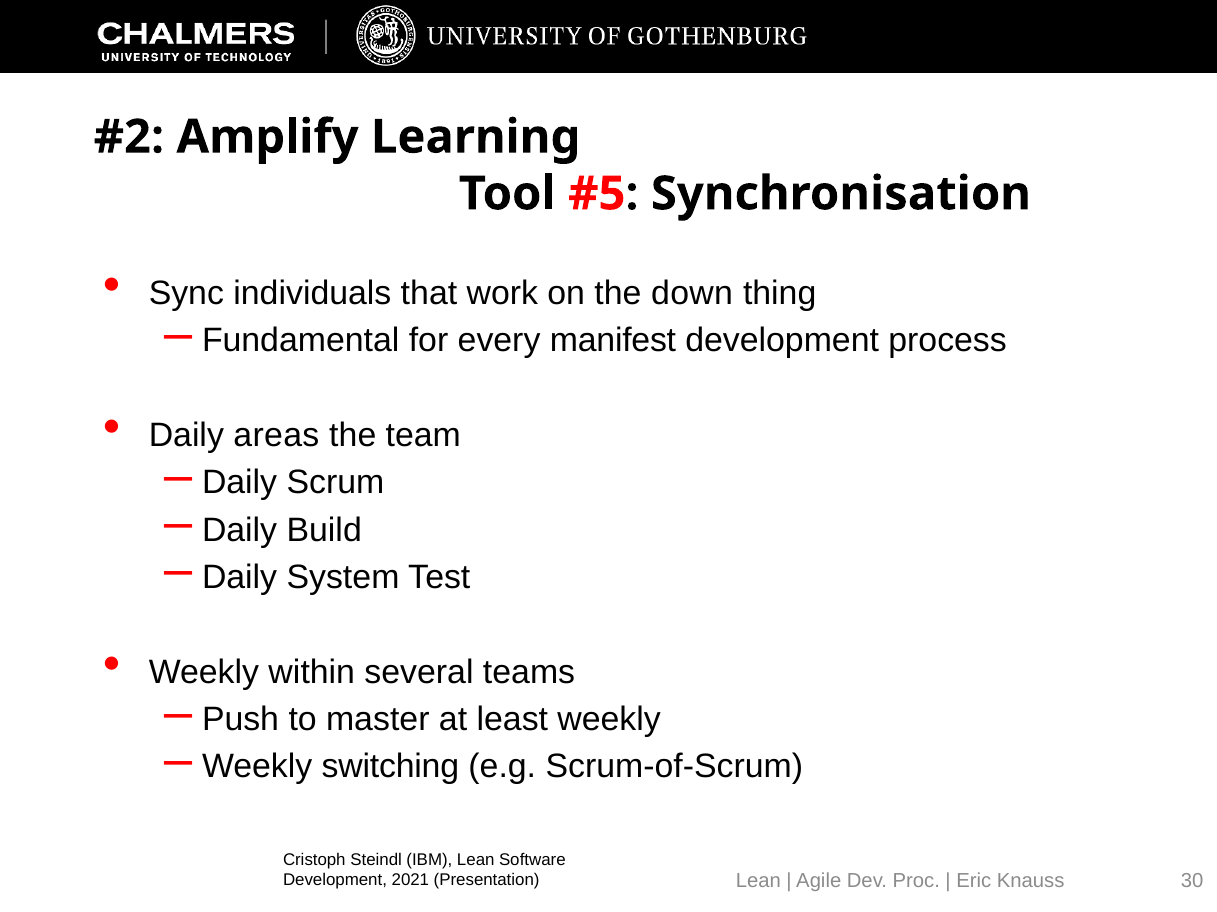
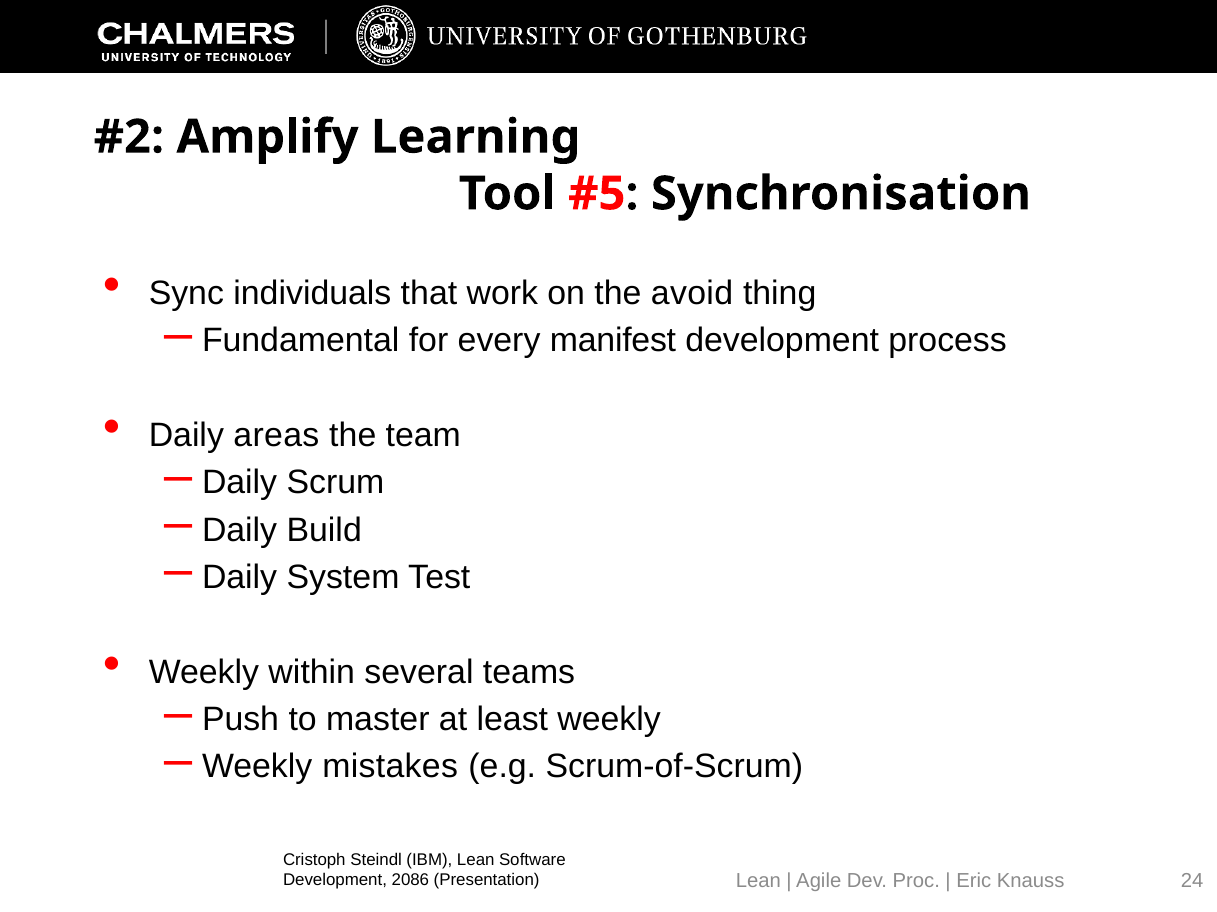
down: down -> avoid (692, 294)
switching: switching -> mistakes (390, 767)
2021: 2021 -> 2086 (410, 881)
30: 30 -> 24 (1192, 882)
